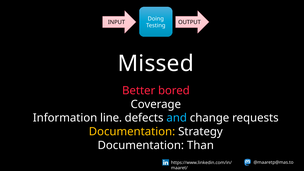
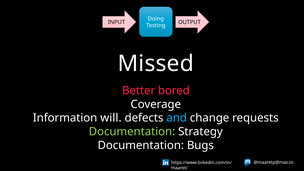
line: line -> will (111, 118)
Documentation colour: yellow -> light green (132, 132)
Than: Than -> Bugs (200, 145)
